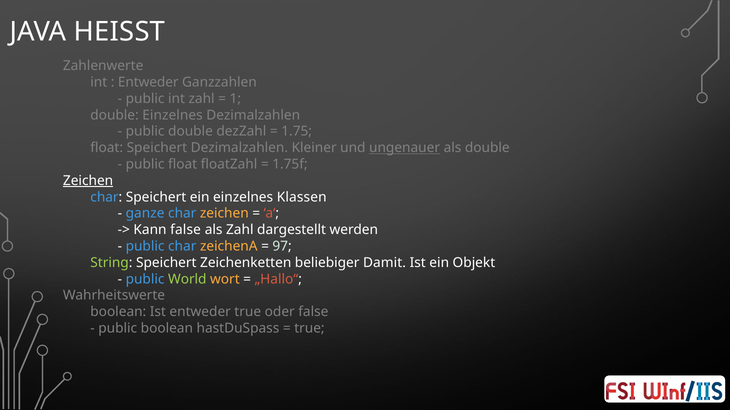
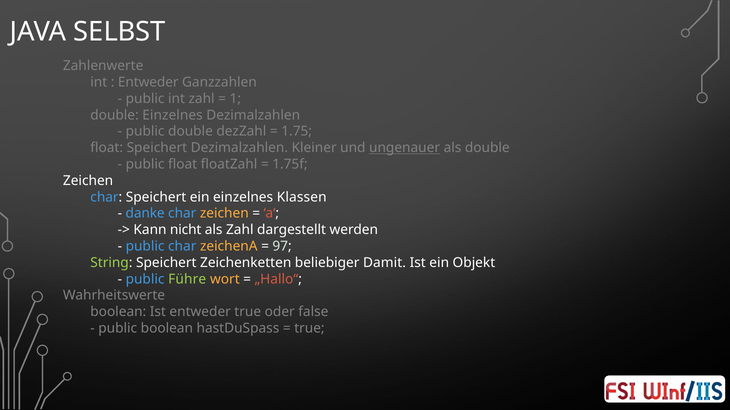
HEISST: HEISST -> SELBST (120, 32)
Zeichen underline: present -> none (88, 181)
ganze: ganze -> danke (145, 214)
Kann false: false -> nicht (186, 230)
World: World -> Führe (187, 279)
